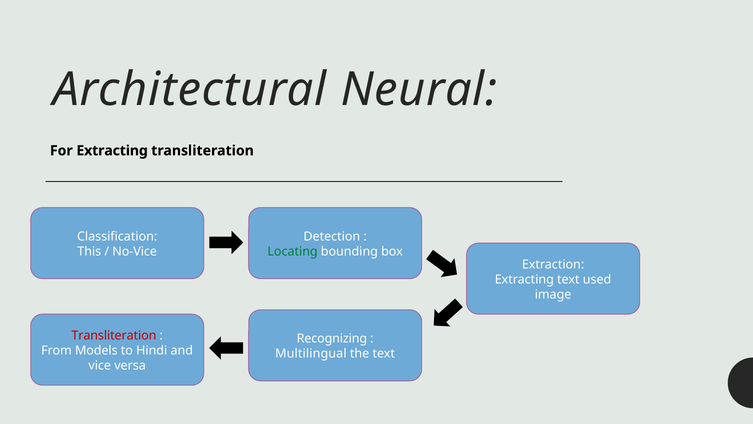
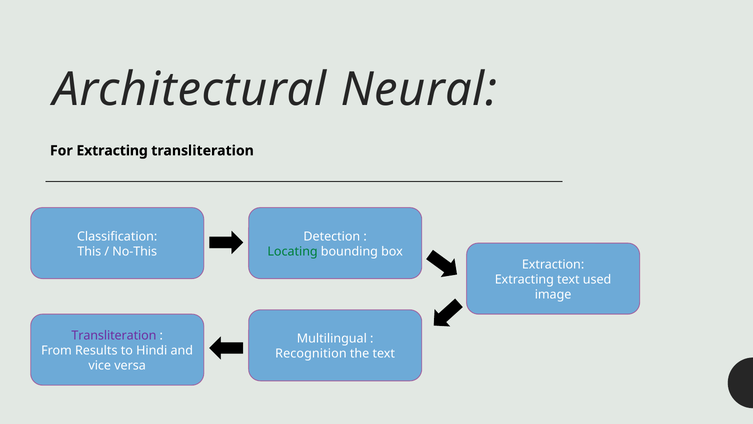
No-Vice: No-Vice -> No-This (135, 251)
Transliteration colour: red -> purple (114, 335)
Recognizing: Recognizing -> Multilingual (332, 338)
Models: Models -> Results (96, 350)
Multilingual: Multilingual -> Recognition (311, 353)
